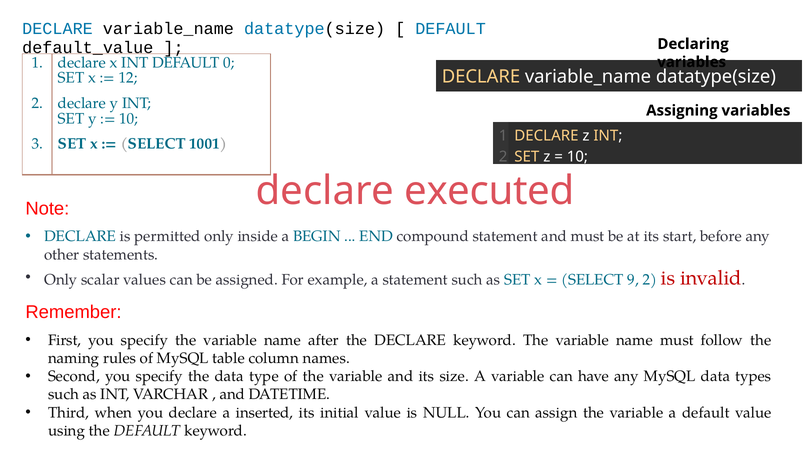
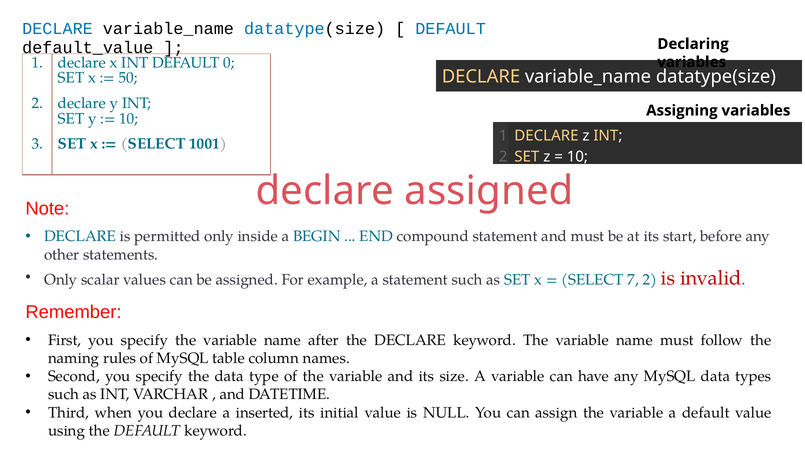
12: 12 -> 50 (128, 78)
declare executed: executed -> assigned (489, 191)
9: 9 -> 7 (633, 280)
